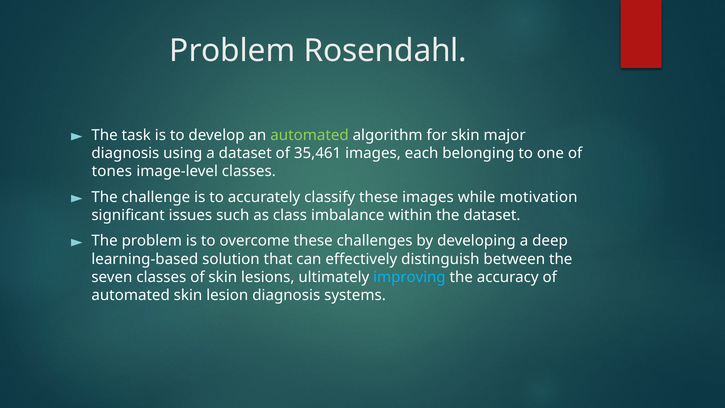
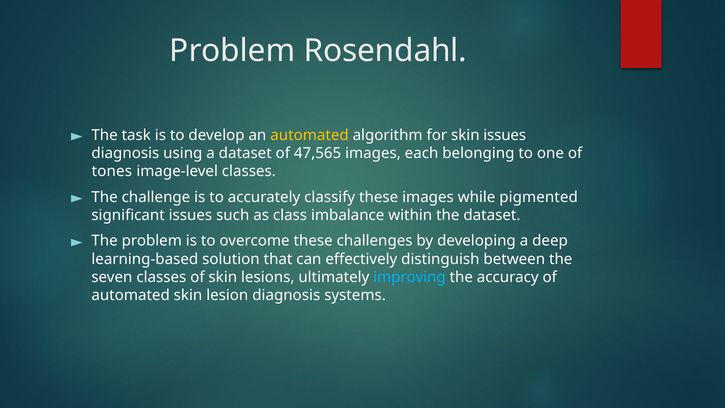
automated colour: light green -> yellow (310, 135)
skin major: major -> issues (505, 135)
35,461: 35,461 -> 47,565 (318, 153)
motivation: motivation -> pigmented (539, 197)
